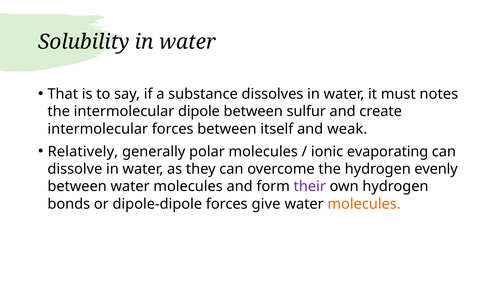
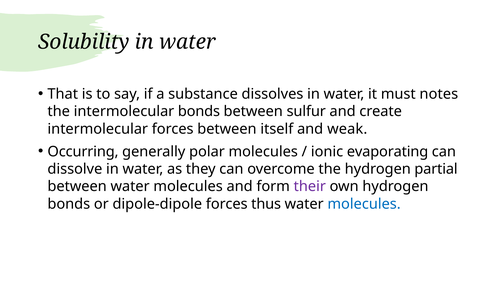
intermolecular dipole: dipole -> bonds (199, 112)
Relatively: Relatively -> Occurring (83, 152)
evenly: evenly -> partial (436, 169)
give: give -> thus (266, 204)
molecules colour: orange -> blue (364, 204)
